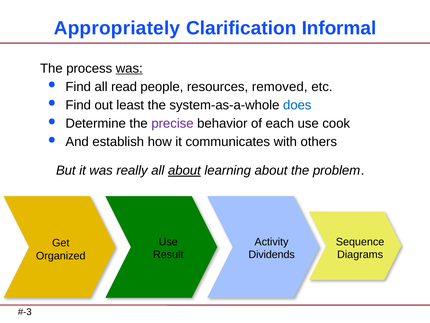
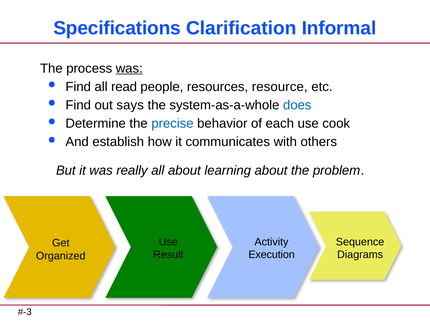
Appropriately: Appropriately -> Specifications (117, 28)
removed: removed -> resource (280, 87)
least: least -> says (130, 105)
precise colour: purple -> blue (172, 123)
about underline: present -> none (184, 170)
Dividends: Dividends -> Execution (272, 254)
